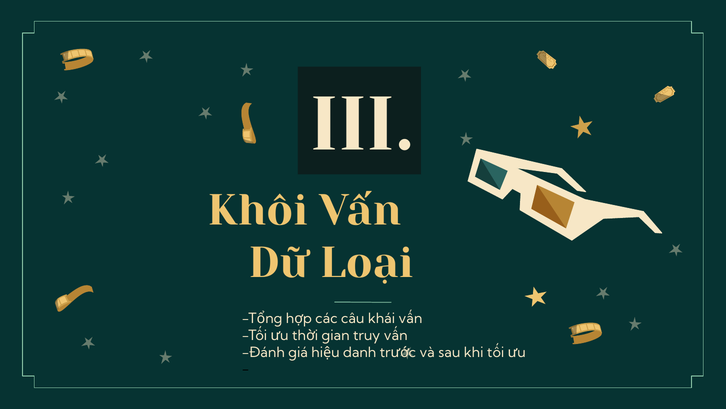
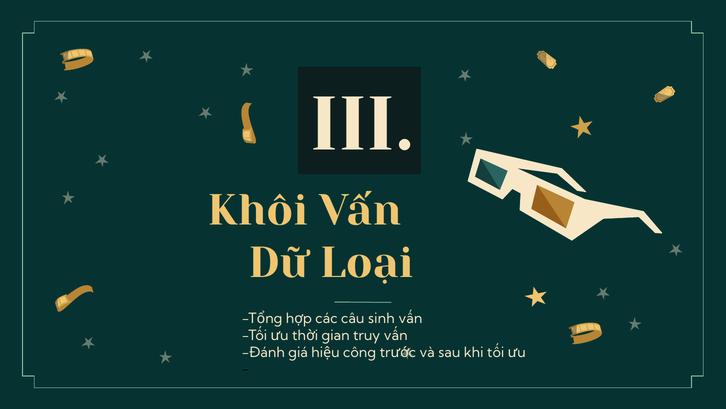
khái: khái -> sinh (381, 318)
danh: danh -> công (360, 352)
